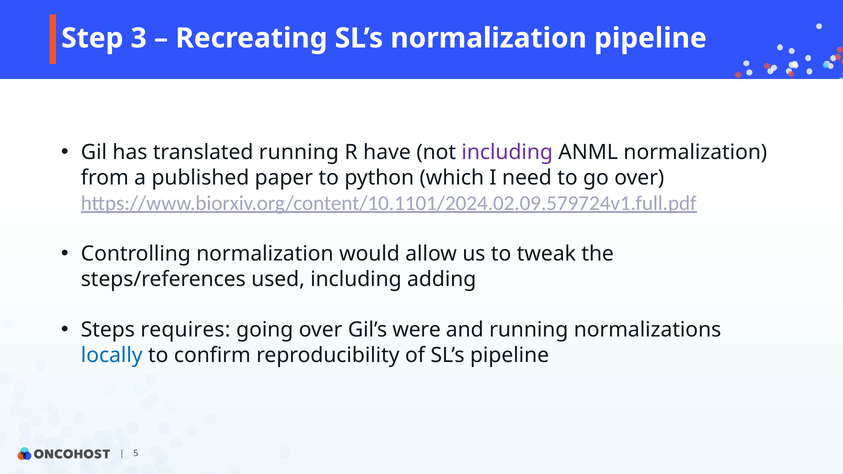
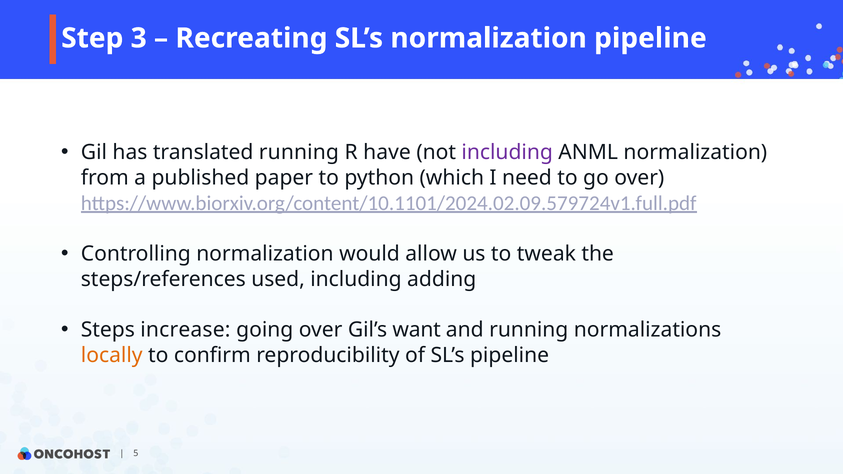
requires: requires -> increase (185, 330)
were: were -> want (417, 330)
locally colour: blue -> orange (112, 355)
